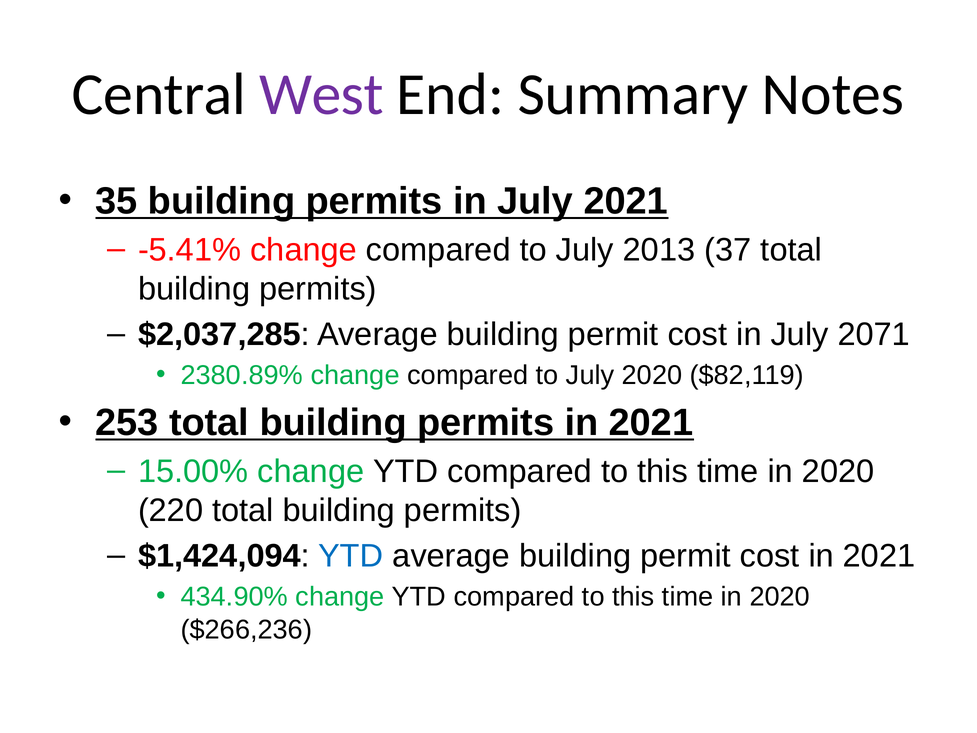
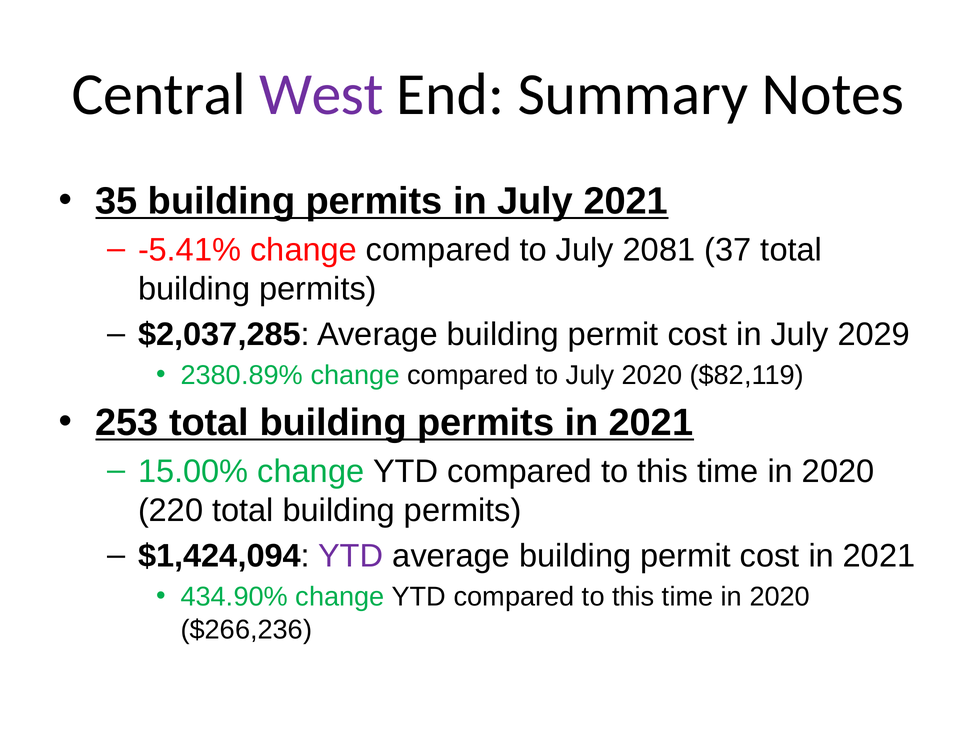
2013: 2013 -> 2081 (659, 250)
2071: 2071 -> 2029 (874, 334)
YTD colour: blue -> purple (351, 556)
